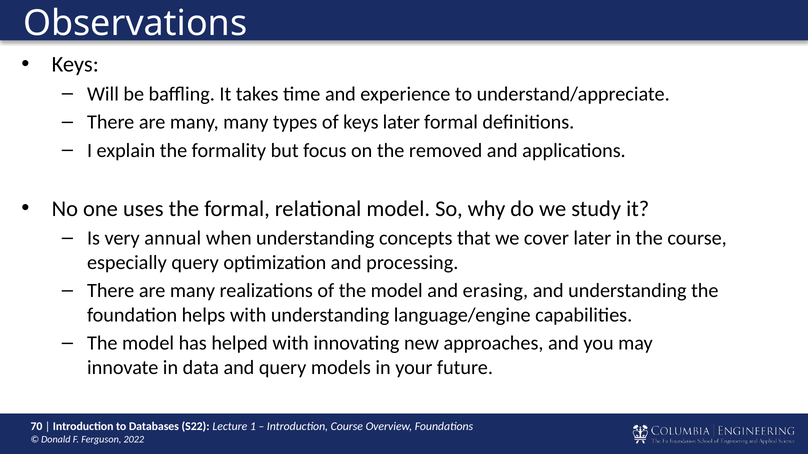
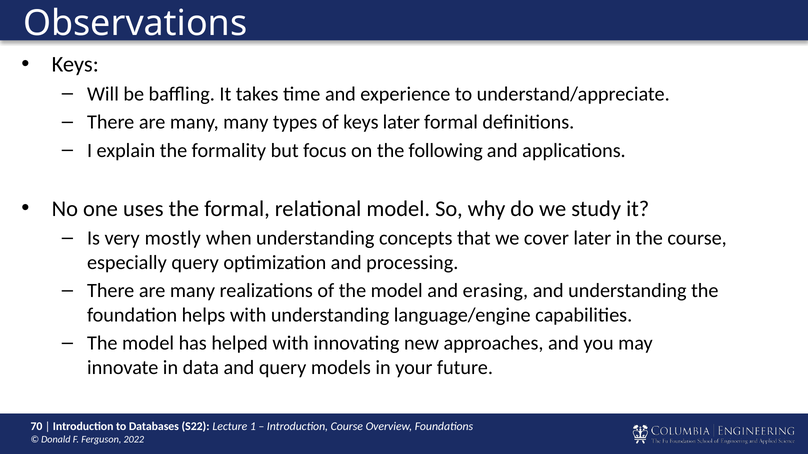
removed: removed -> following (446, 151)
annual: annual -> mostly (173, 239)
